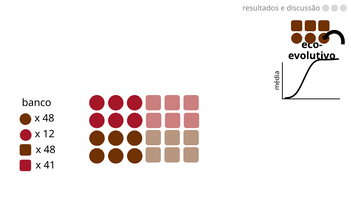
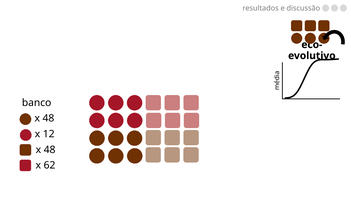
41: 41 -> 62 (49, 166)
